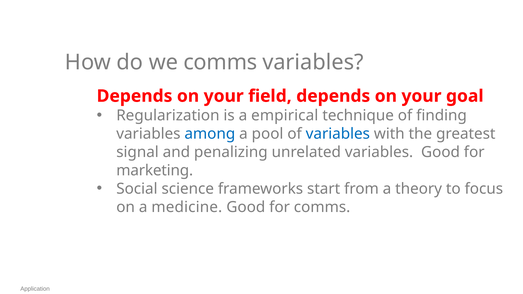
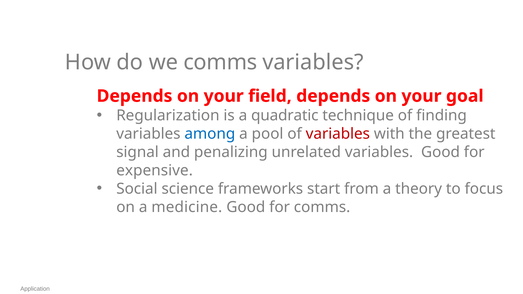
empirical: empirical -> quadratic (285, 116)
variables colour: blue -> red (338, 134)
marketing: marketing -> expensive (155, 171)
